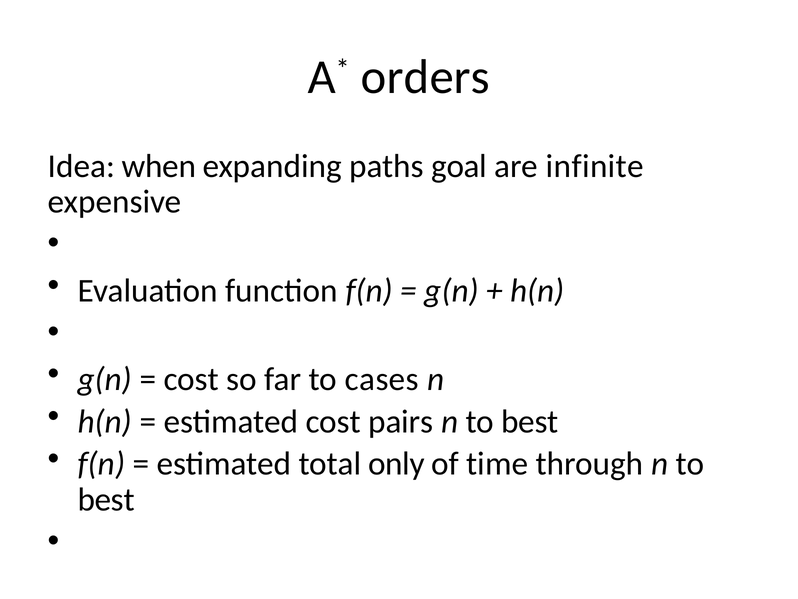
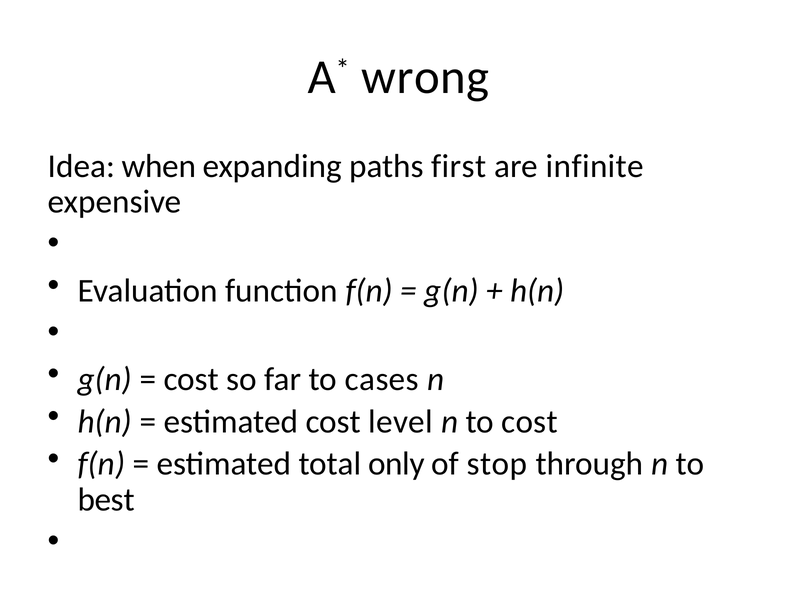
orders: orders -> wrong (425, 77)
goal: goal -> first (459, 166)
pairs: pairs -> level (401, 421)
best: best -> cost (530, 421)
time: time -> stop (497, 464)
